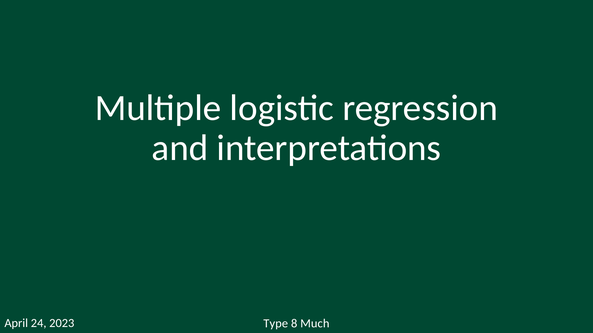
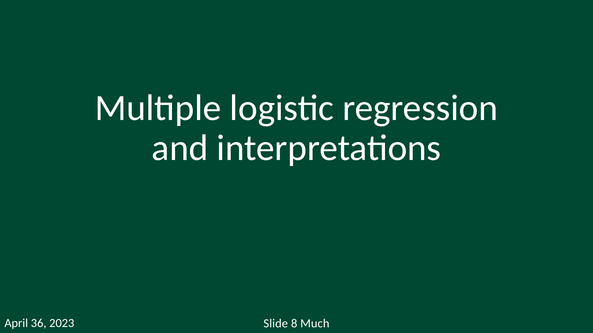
24: 24 -> 36 (39, 324)
Type: Type -> Slide (276, 324)
